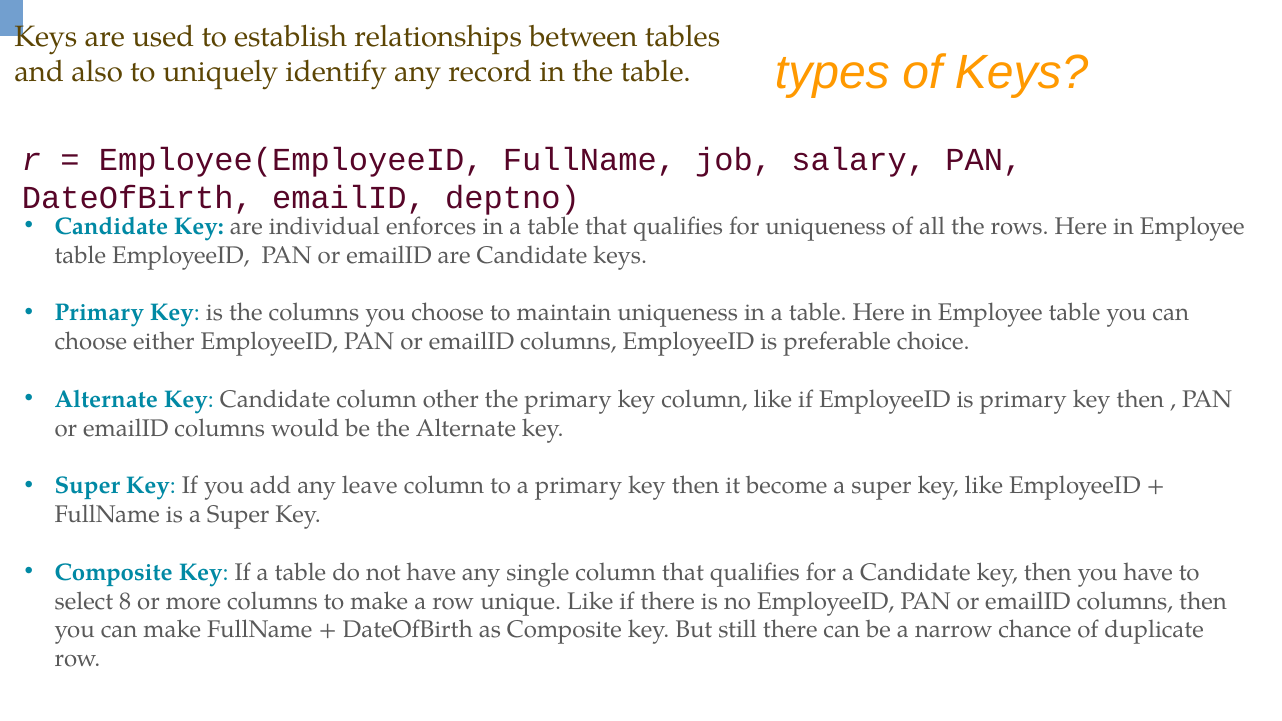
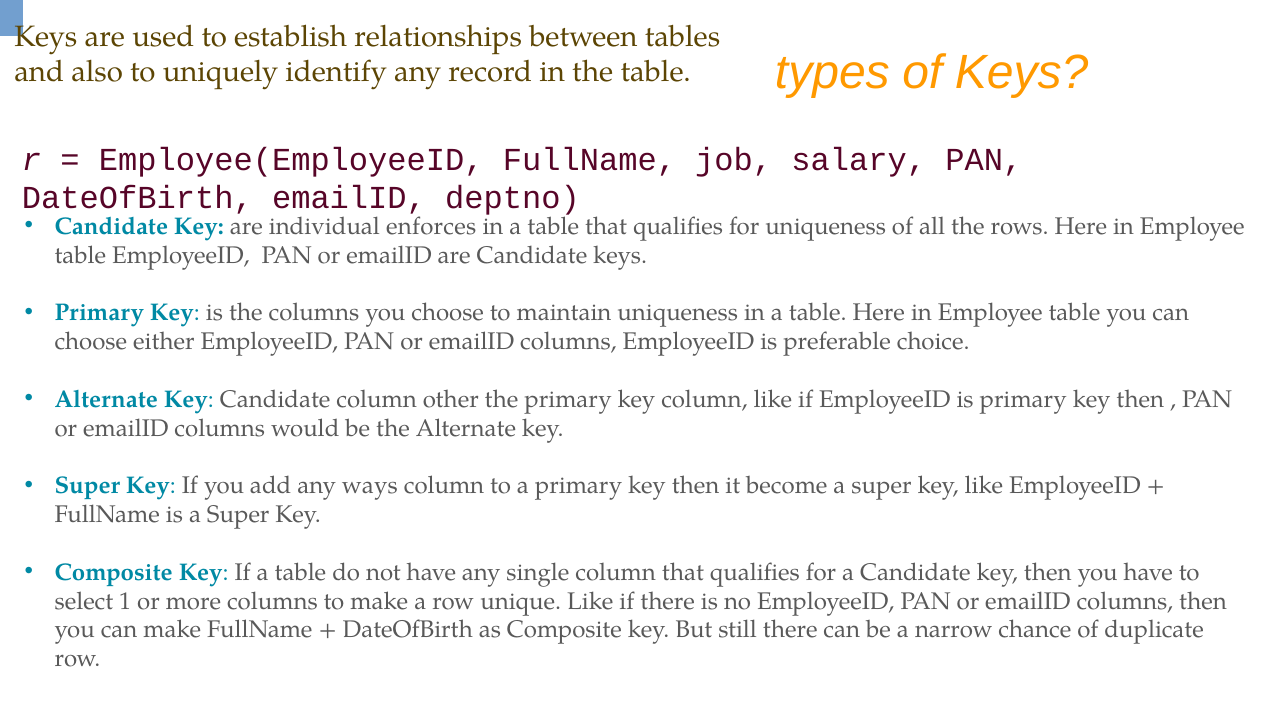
leave: leave -> ways (370, 486)
8: 8 -> 1 (125, 601)
